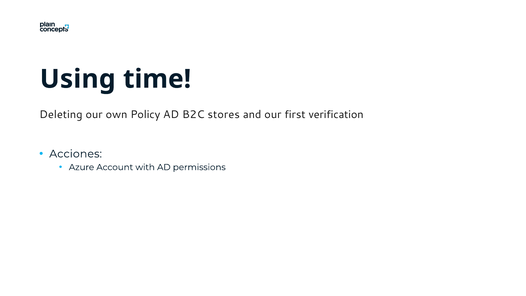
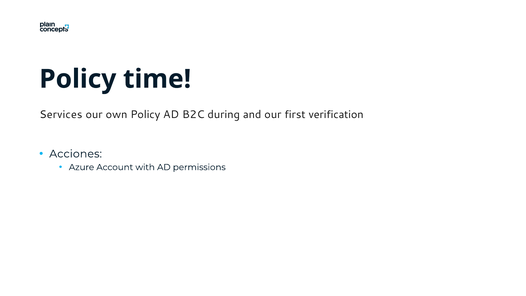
Using: Using -> Policy (78, 79)
Deleting: Deleting -> Services (61, 115)
stores: stores -> during (224, 115)
